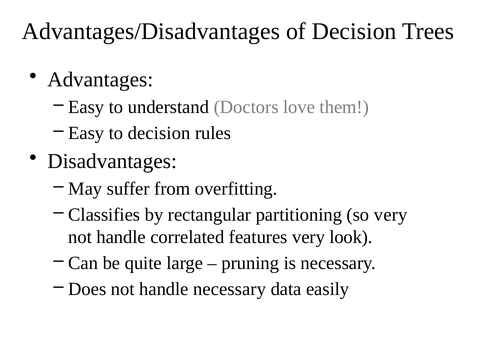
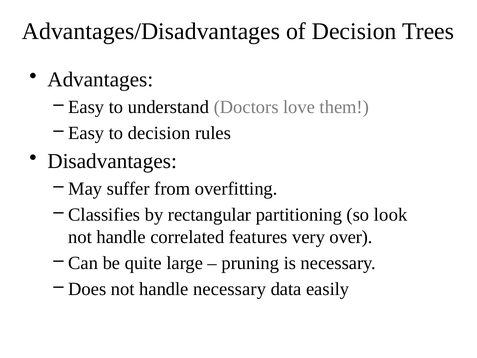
so very: very -> look (391, 215)
look: look -> over (351, 237)
